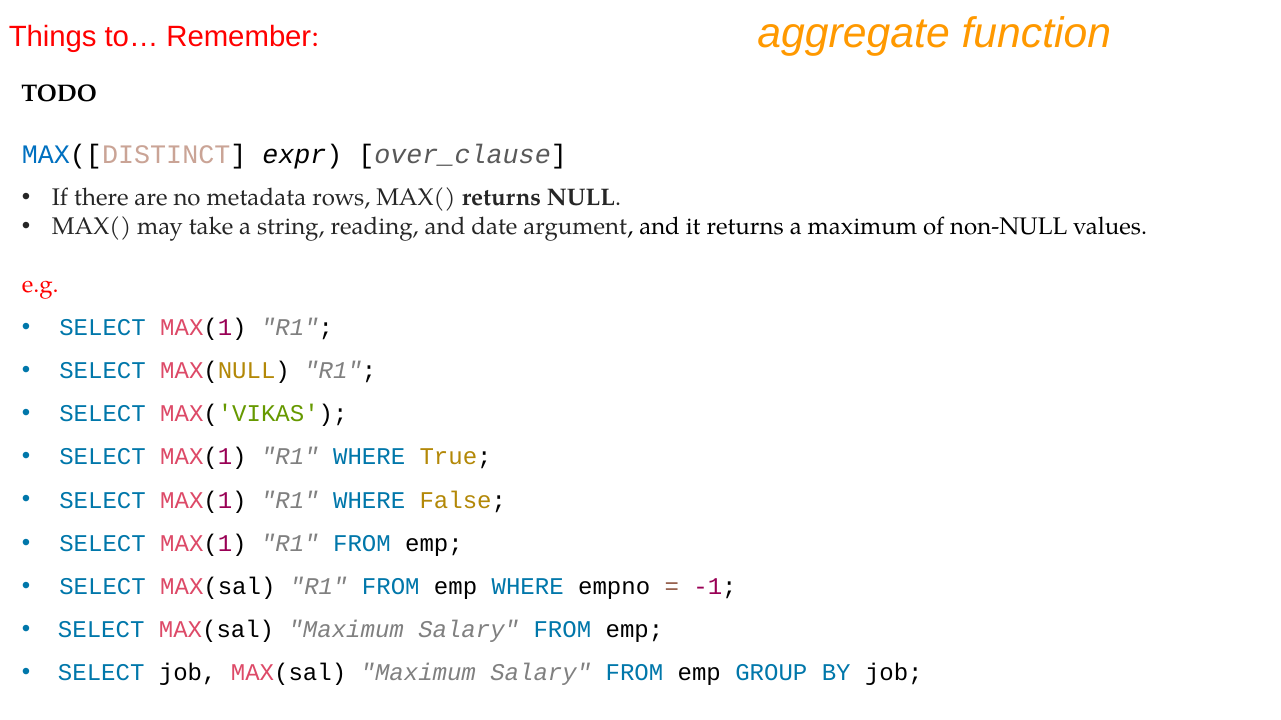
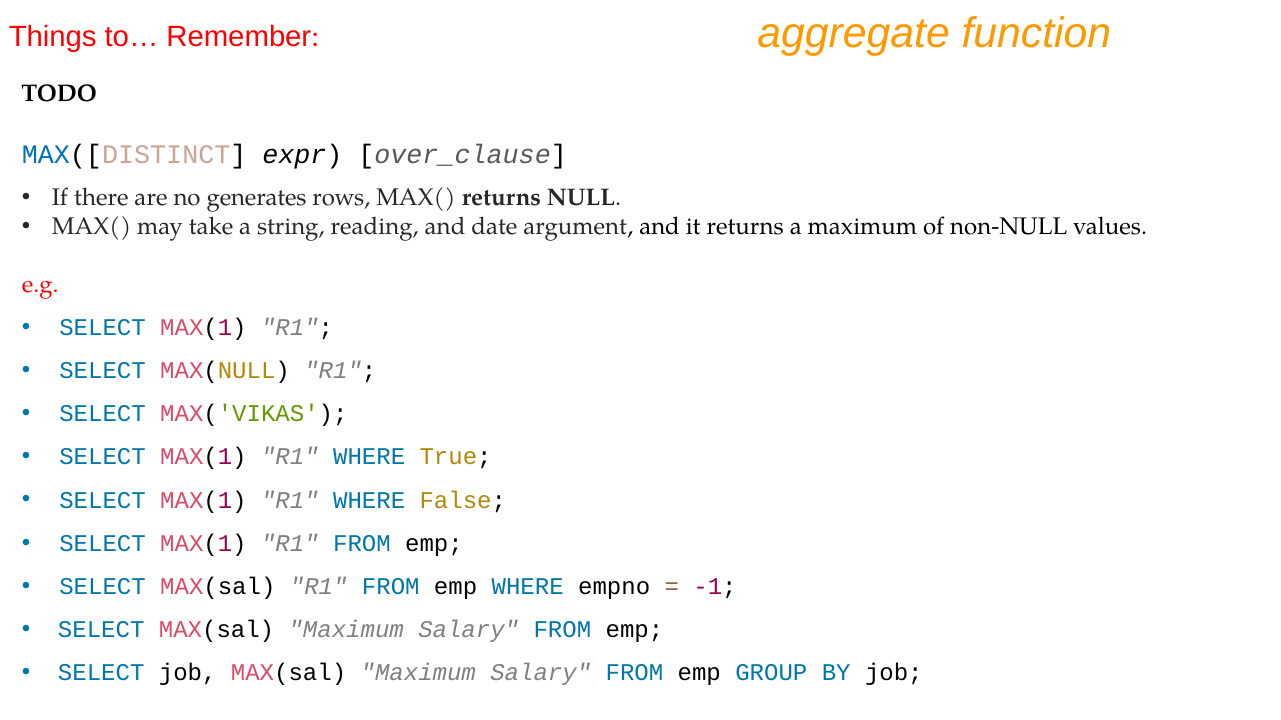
metadata: metadata -> generates (257, 198)
